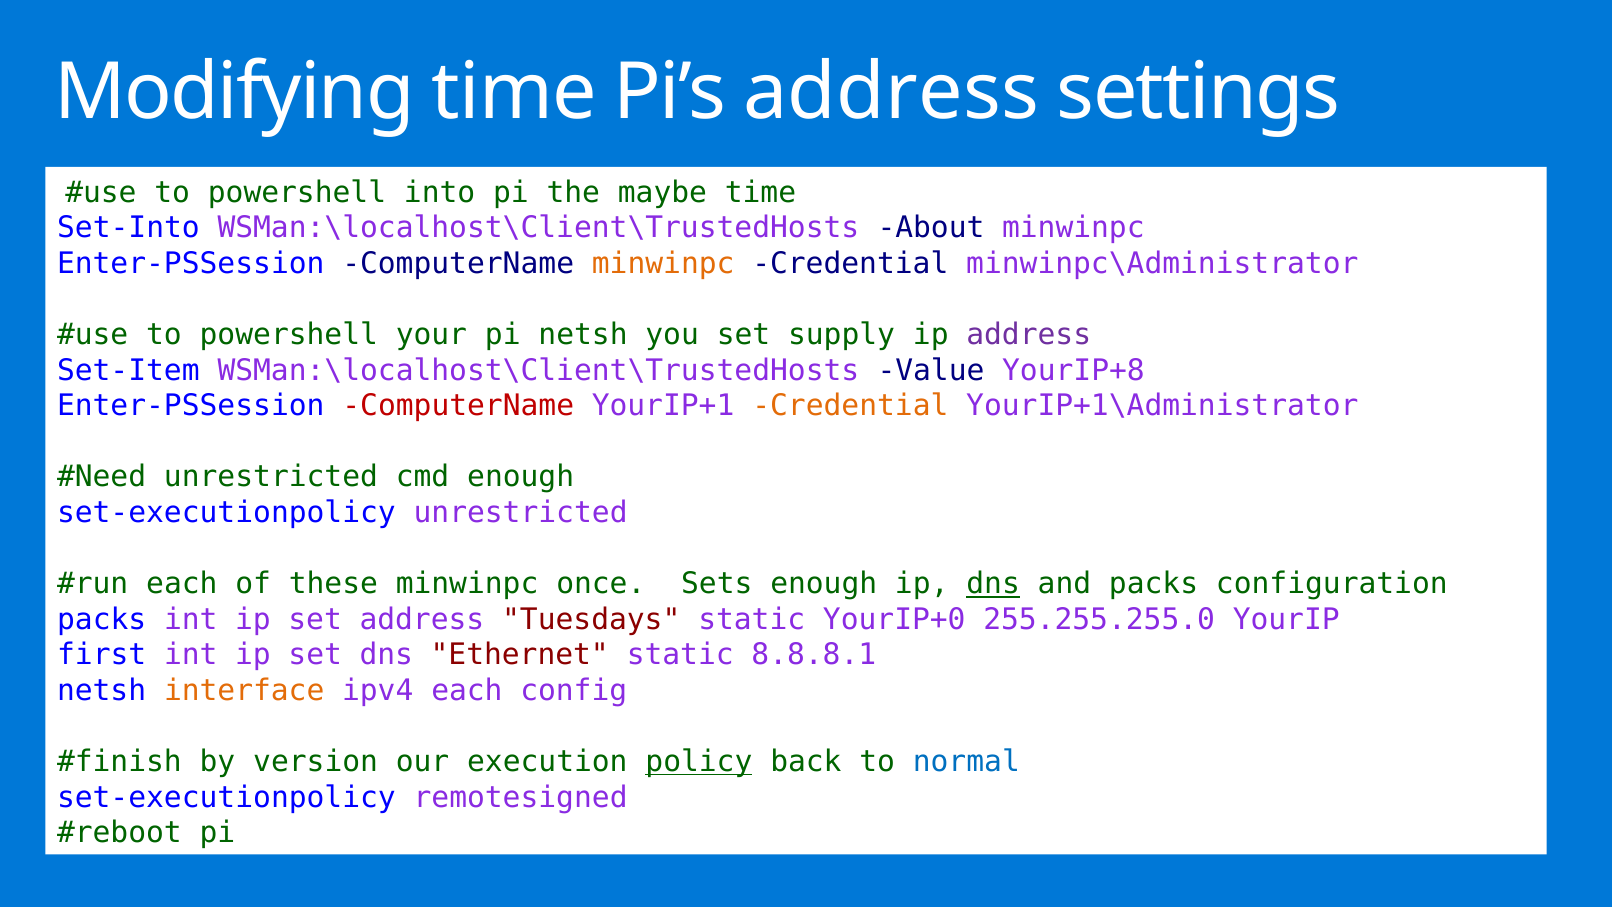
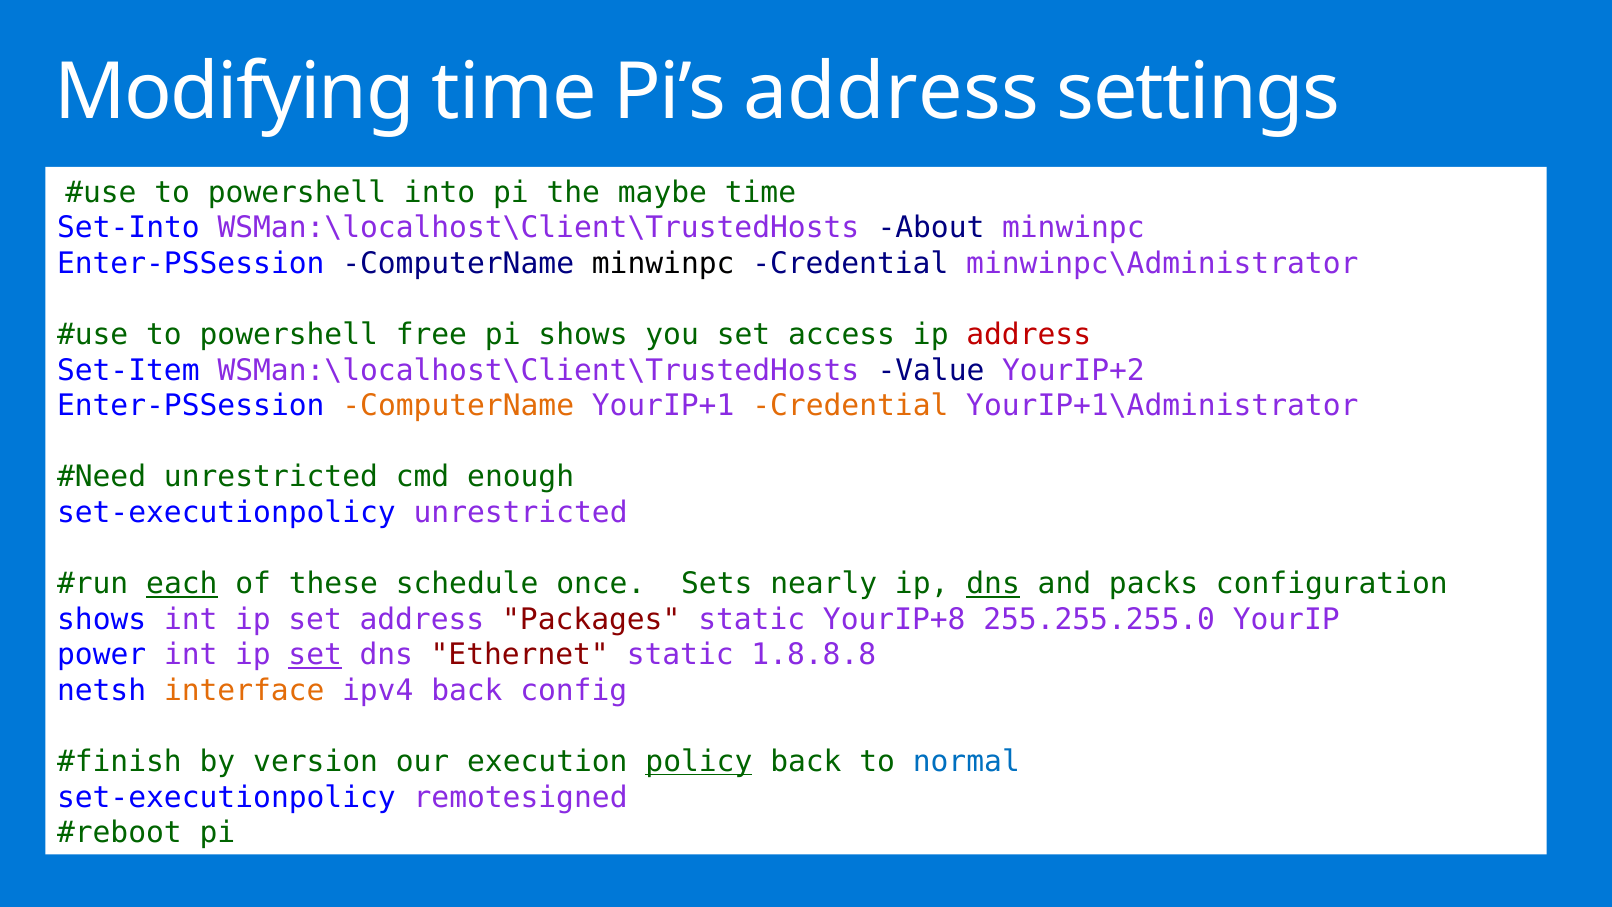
minwinpc colour: orange -> black (663, 264)
your: your -> free (431, 335)
pi netsh: netsh -> shows (583, 335)
supply: supply -> access (842, 335)
address colour: purple -> red (1029, 335)
YourIP+8: YourIP+8 -> YourIP+2 (1073, 370)
ComputerName colour: red -> orange (458, 406)
each underline: none -> present (182, 584)
these minwinpc: minwinpc -> schedule (467, 584)
Sets enough: enough -> nearly (824, 584)
packs: packs -> shows (102, 619)
Tuesdays: Tuesdays -> Packages (591, 619)
YourIP+0: YourIP+0 -> YourIP+8 (894, 619)
first: first -> power (102, 655)
set underline: none -> present (315, 655)
8.8.8.1: 8.8.8.1 -> 1.8.8.8 (814, 655)
ipv4 each: each -> back (467, 690)
